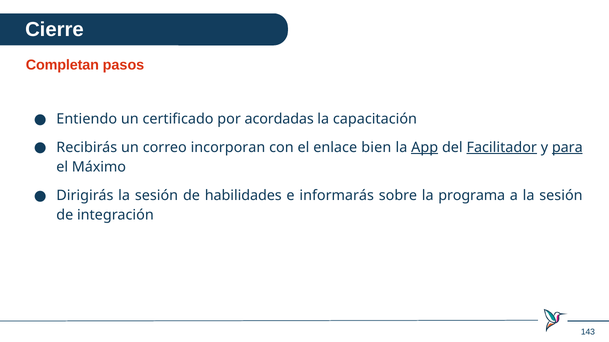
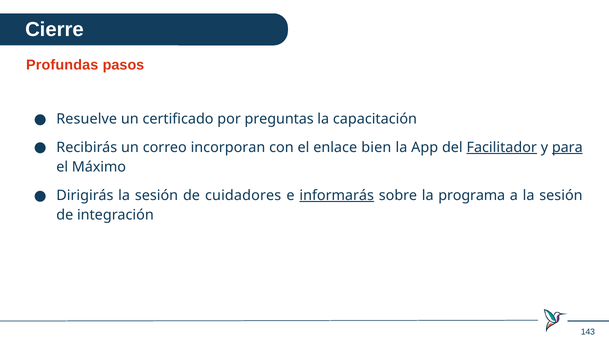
Completan: Completan -> Profundas (62, 65)
Entiendo: Entiendo -> Resuelve (87, 119)
acordadas: acordadas -> preguntas (279, 119)
App underline: present -> none (425, 148)
habilidades: habilidades -> cuidadores (243, 196)
informarás underline: none -> present (337, 196)
